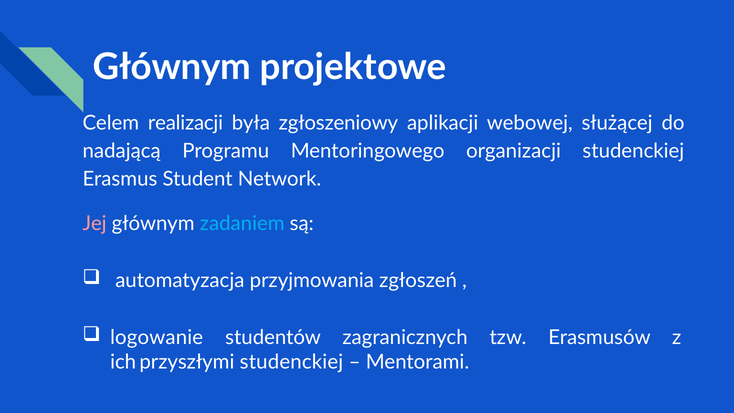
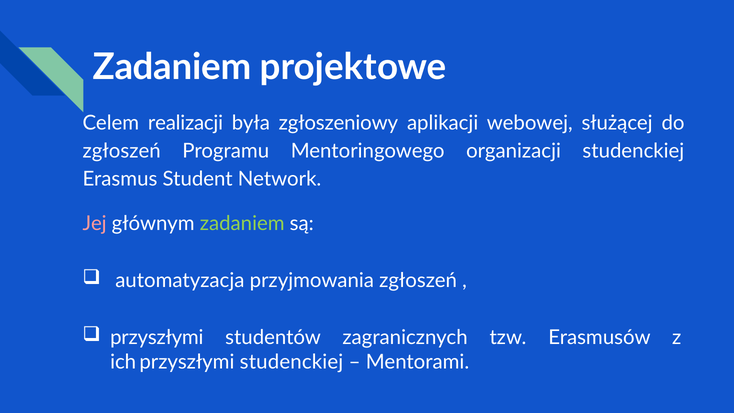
Głównym: Głównym -> Zadaniem (172, 67)
nadającą: nadającą -> zgłoszeń (122, 151)
zadaniem colour: light blue -> light green (242, 223)
logowanie: logowanie -> przyszłymi (157, 338)
